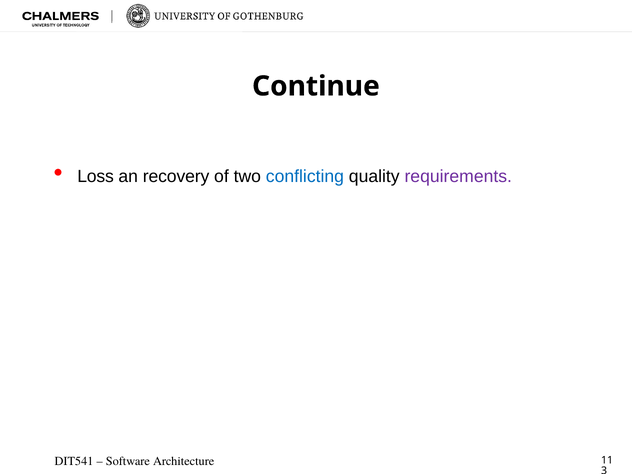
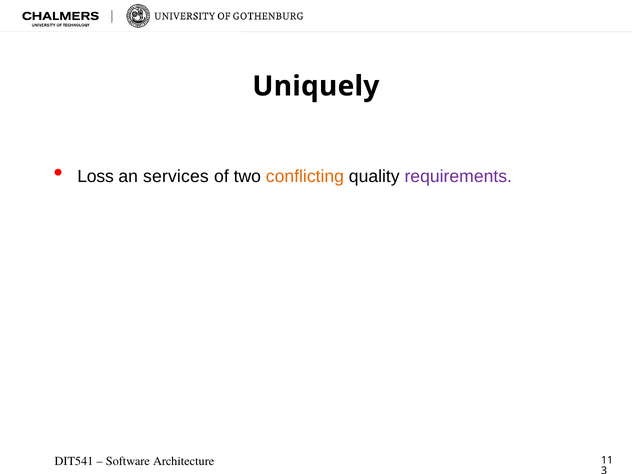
Continue: Continue -> Uniquely (316, 86)
recovery: recovery -> services (176, 177)
conflicting colour: blue -> orange (305, 177)
